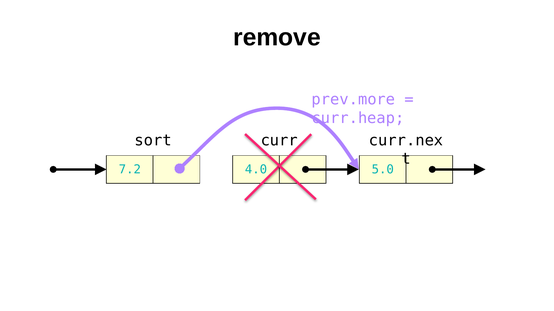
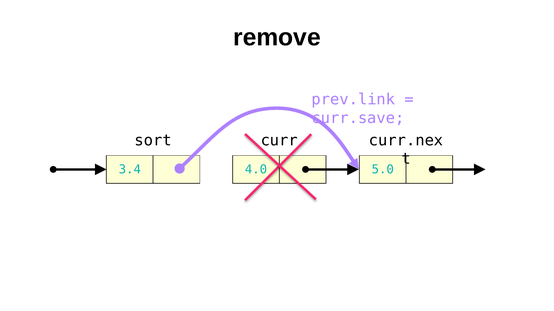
prev.more: prev.more -> prev.link (353, 100)
curr.heap: curr.heap -> curr.save (358, 118)
7.2: 7.2 -> 3.4 (130, 170)
